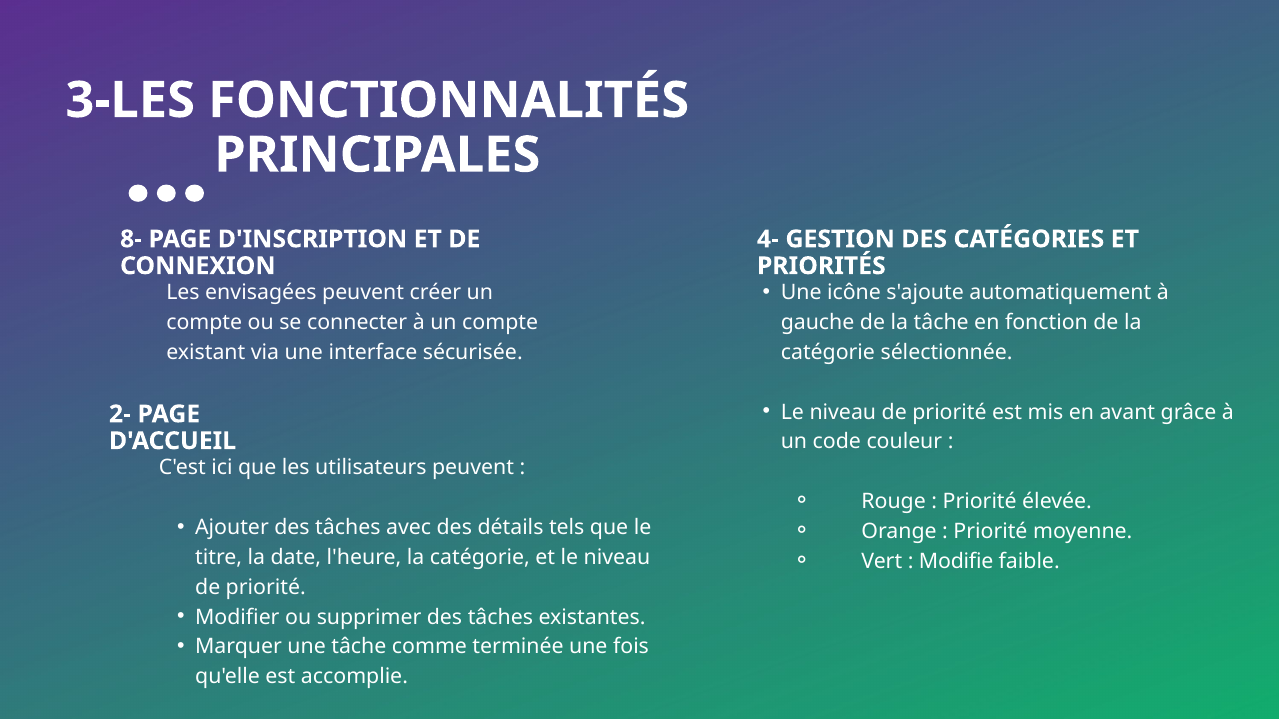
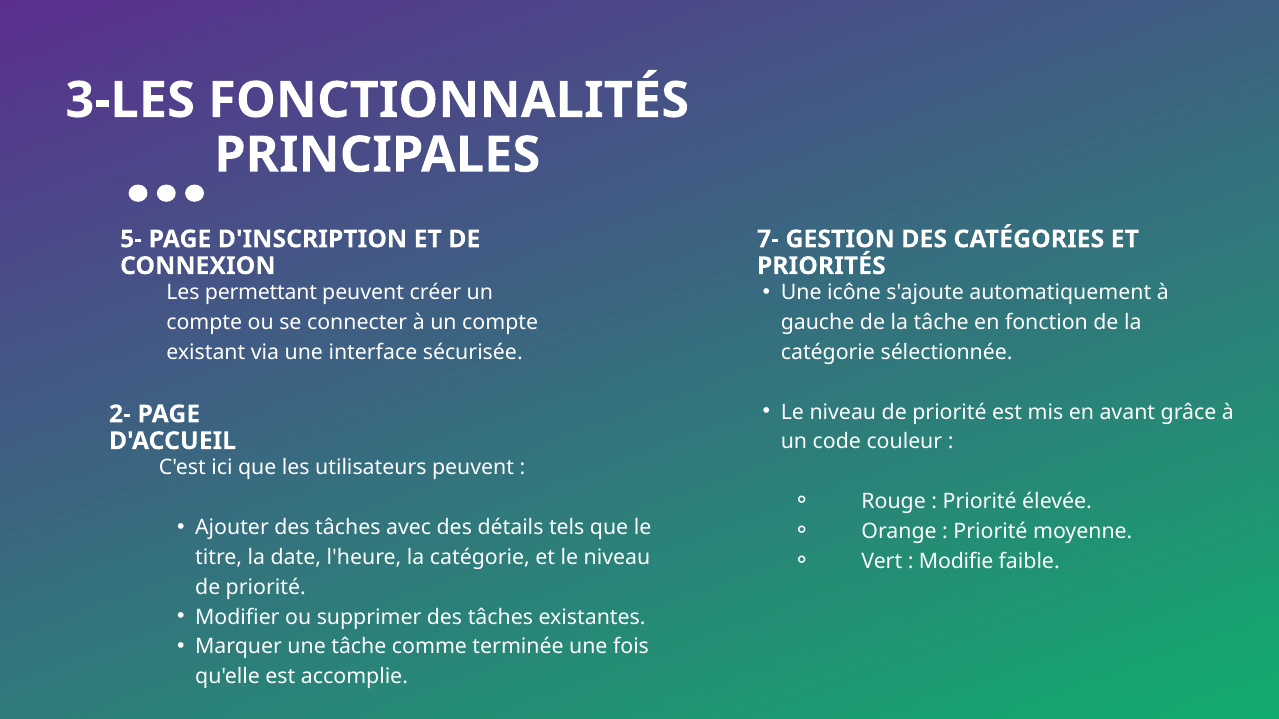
8-: 8- -> 5- (131, 239)
4-: 4- -> 7- (768, 239)
envisagées: envisagées -> permettant (261, 293)
